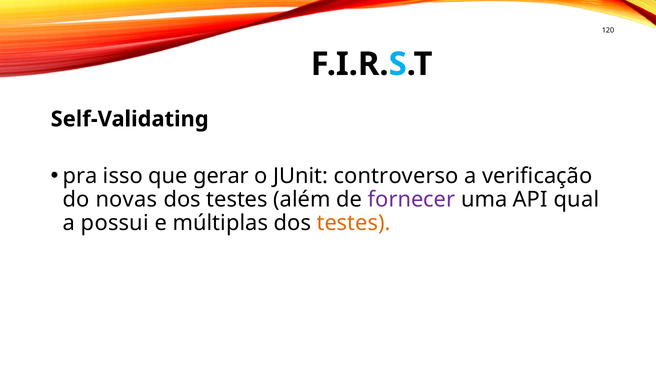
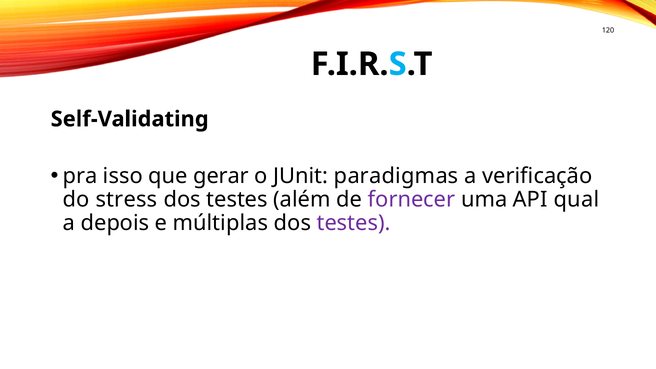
controverso: controverso -> paradigmas (396, 176)
novas: novas -> stress (126, 199)
possui: possui -> depois (115, 223)
testes colour: orange -> purple (354, 223)
